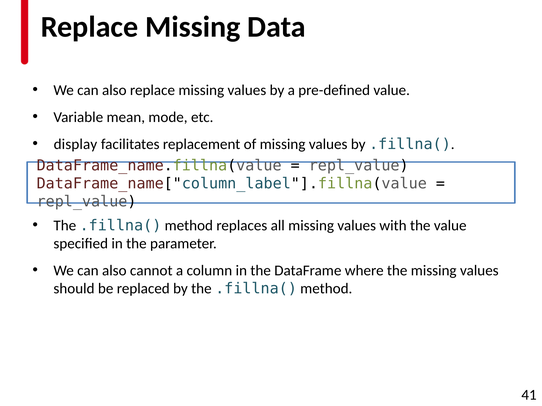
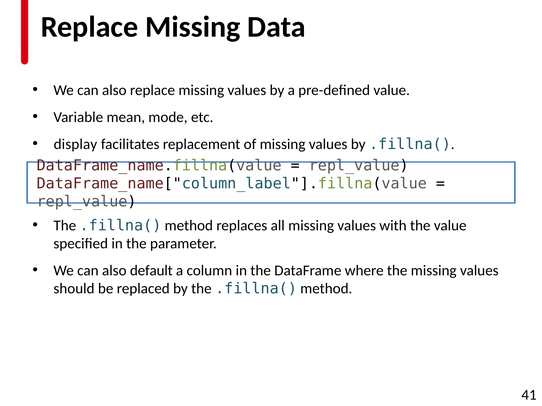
cannot: cannot -> default (151, 271)
